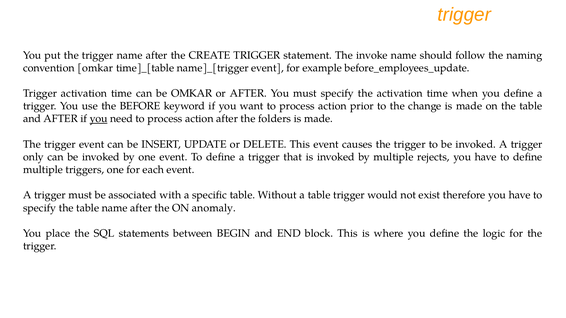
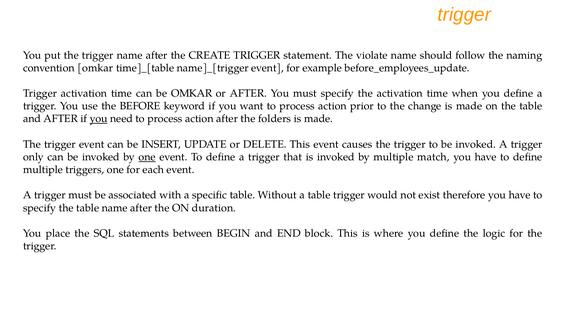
invoke: invoke -> violate (372, 55)
one underline: none -> present (147, 157)
rejects: rejects -> match (433, 157)
anomaly: anomaly -> duration (214, 208)
